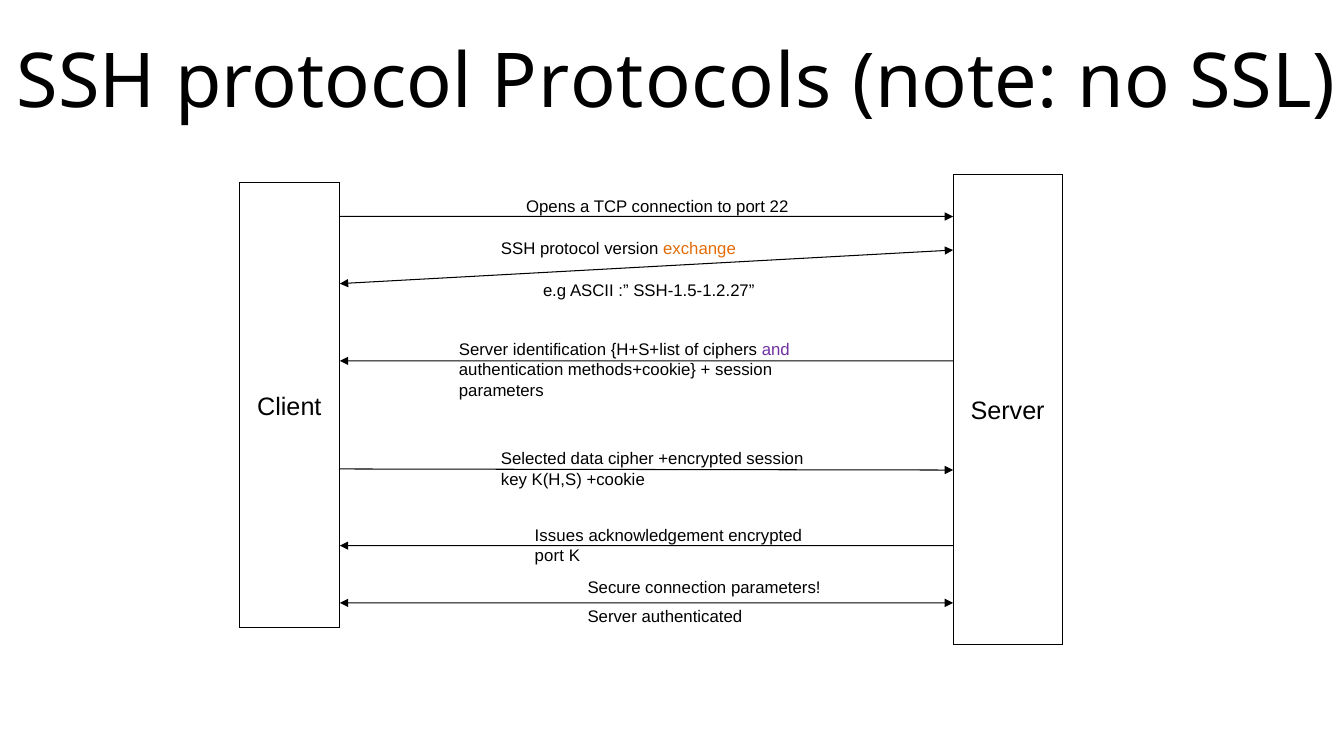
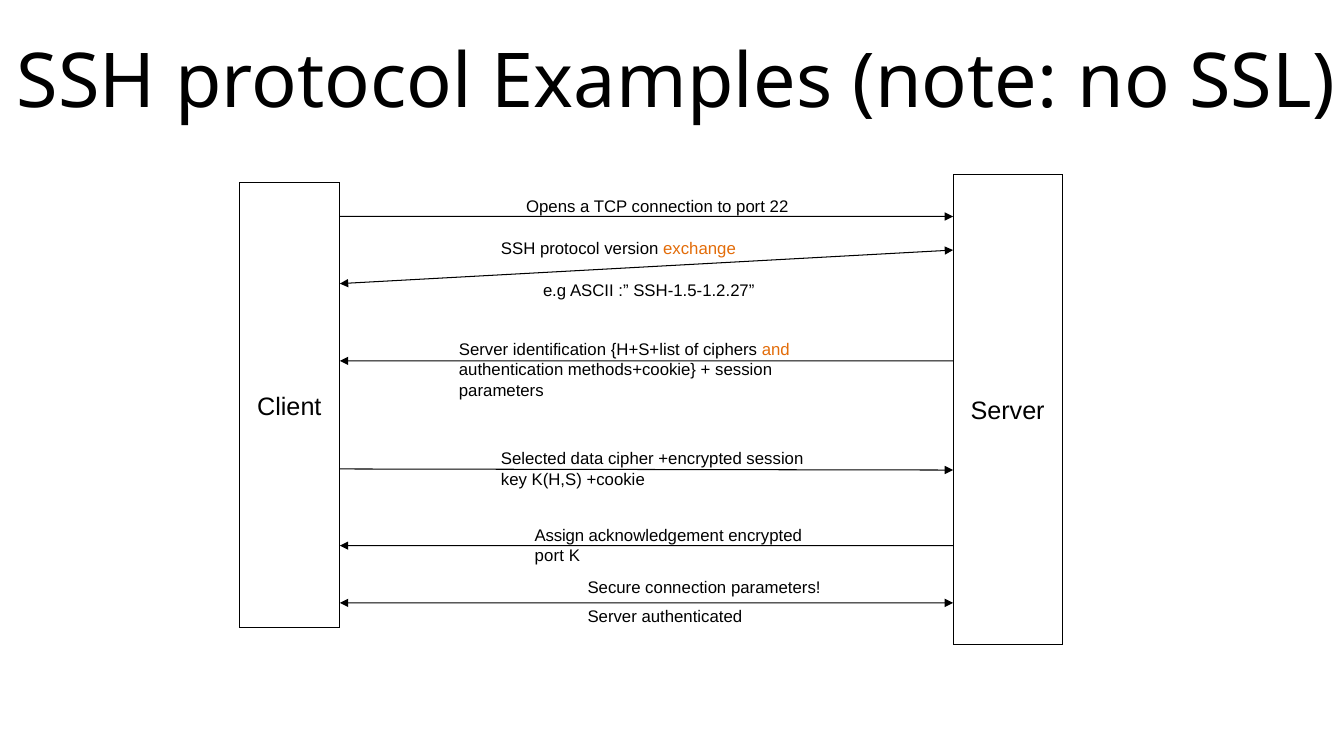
Protocols: Protocols -> Examples (662, 82)
and colour: purple -> orange (776, 350)
Issues: Issues -> Assign (559, 536)
